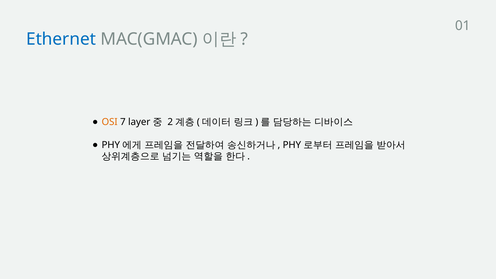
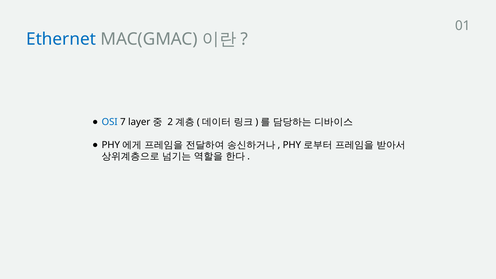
OSI colour: orange -> blue (110, 122)
